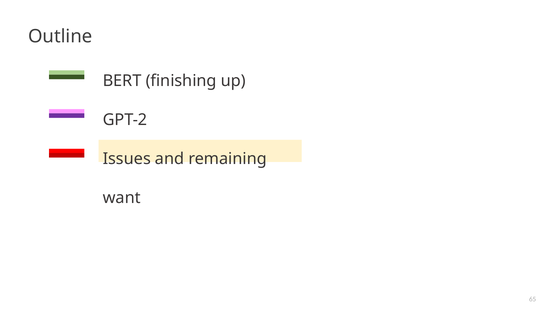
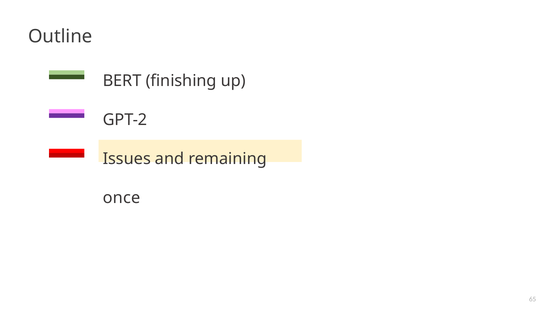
want: want -> once (122, 198)
